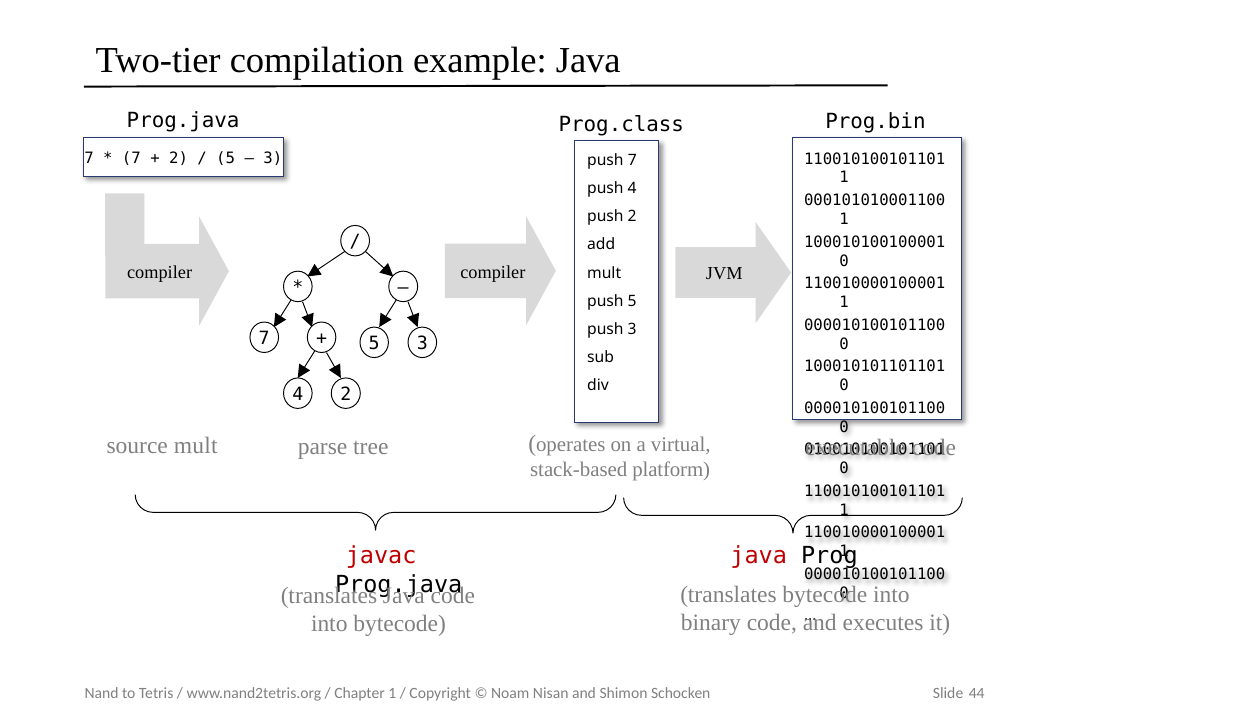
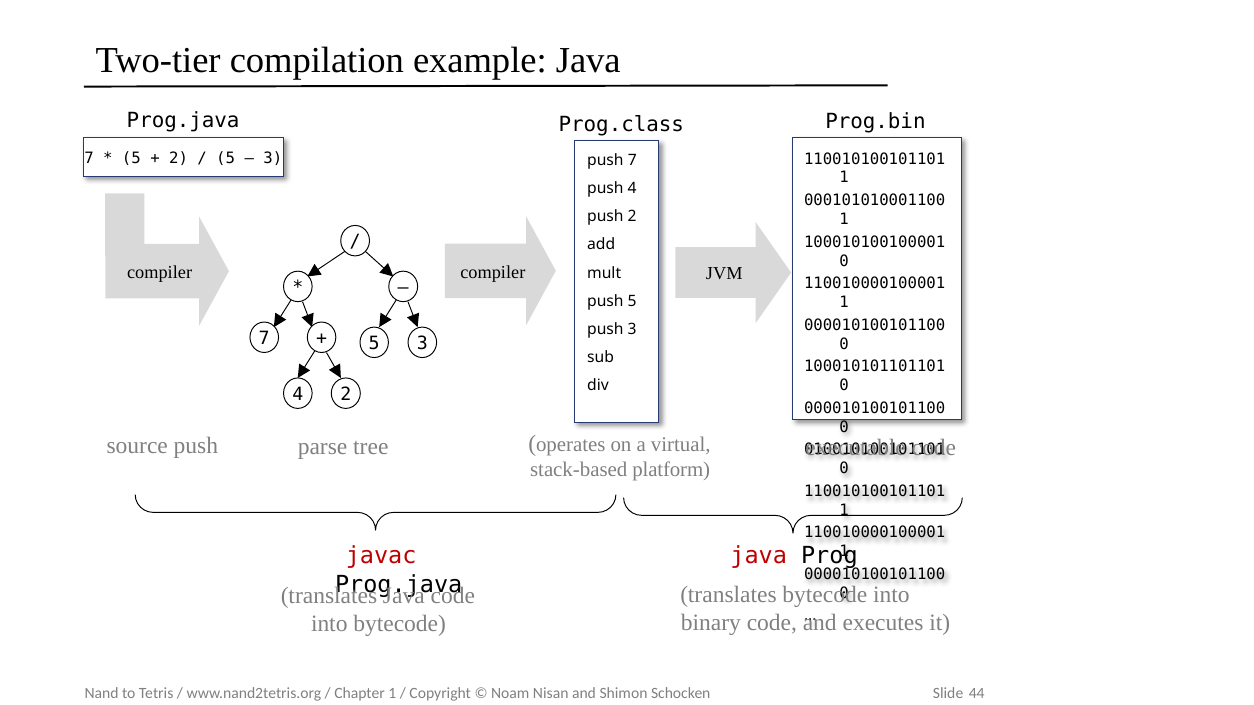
7: 7 -> 5 (131, 158)
source mult: mult -> push (196, 446)
